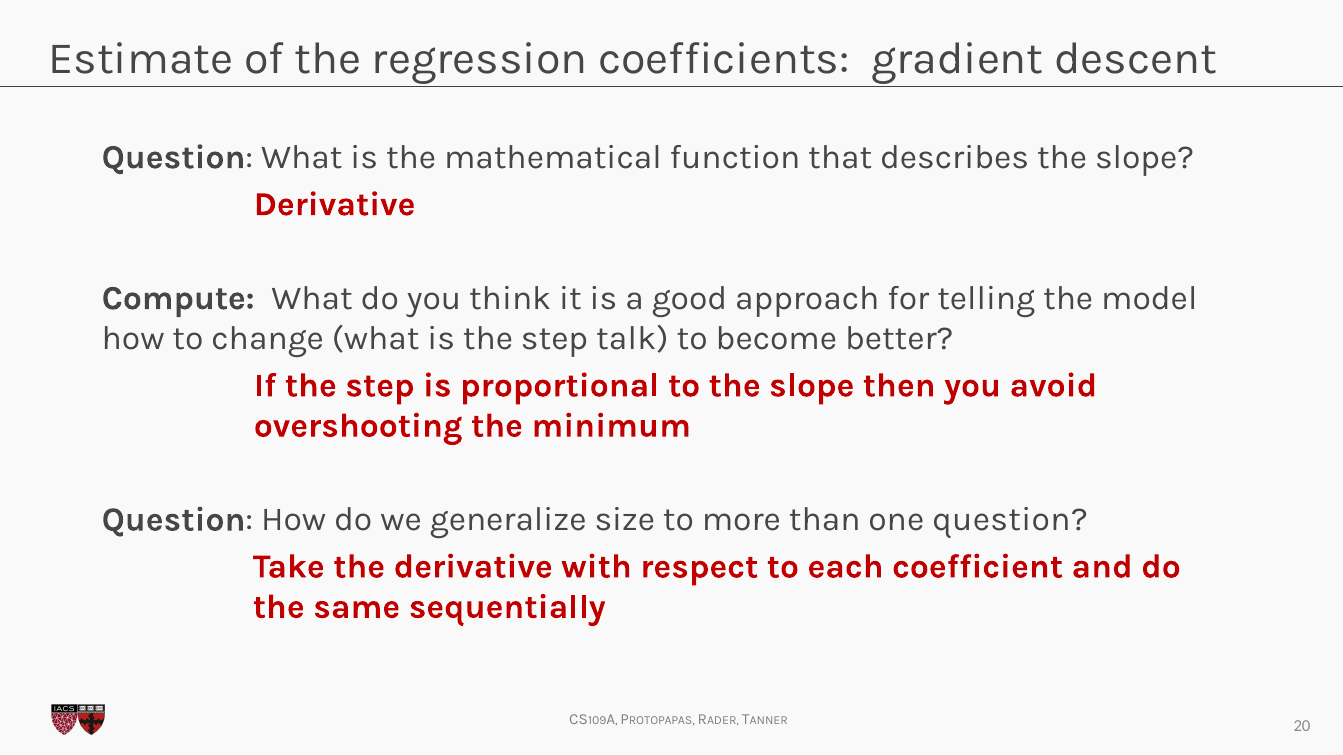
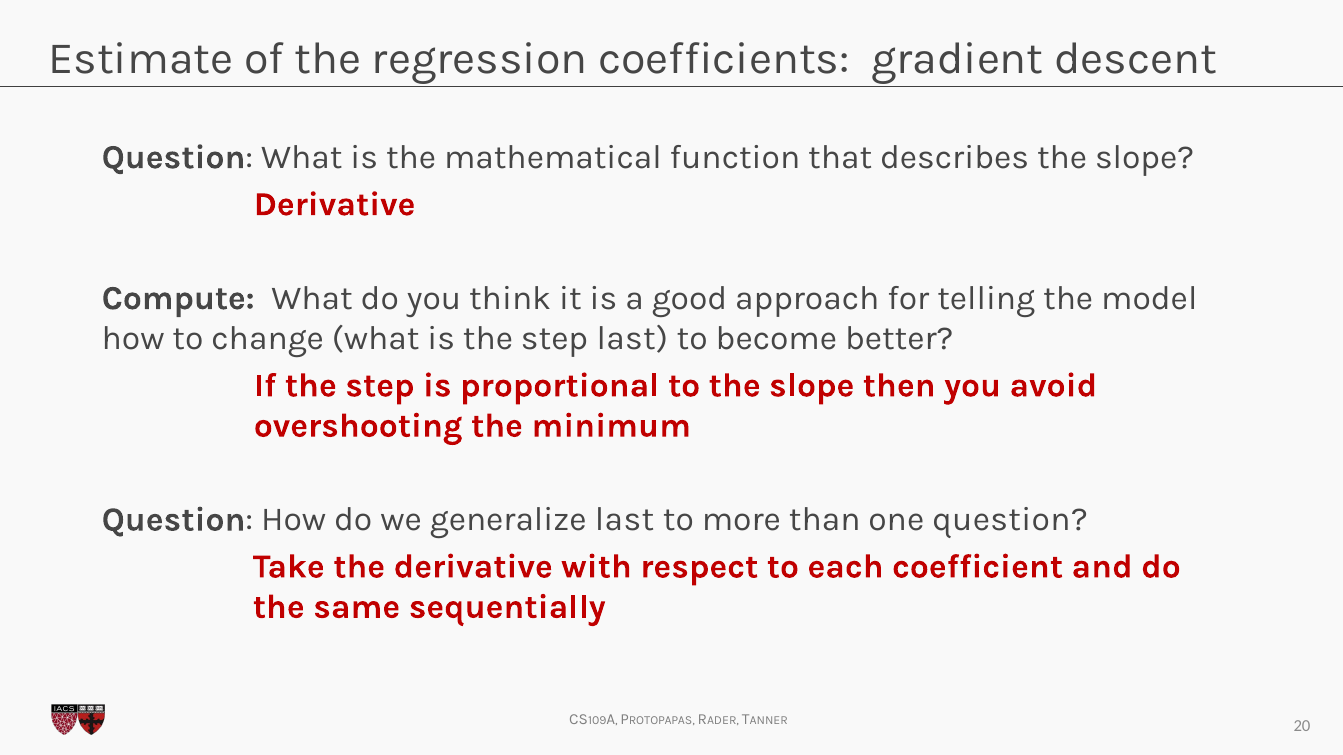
step talk: talk -> last (632, 338)
generalize size: size -> last (625, 520)
